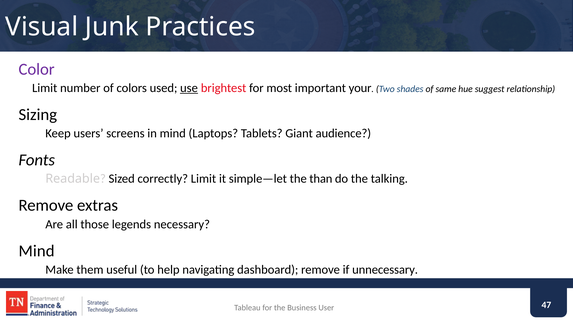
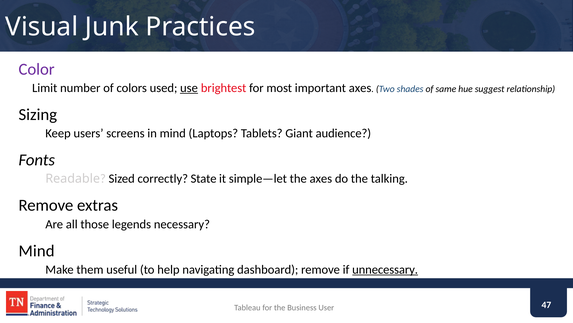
important your: your -> axes (360, 88)
correctly Limit: Limit -> State (204, 178)
the than: than -> axes (321, 178)
unnecessary underline: none -> present (385, 269)
